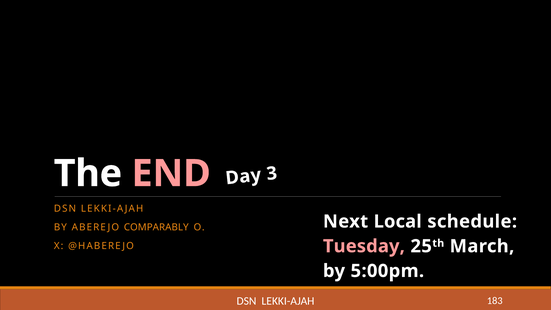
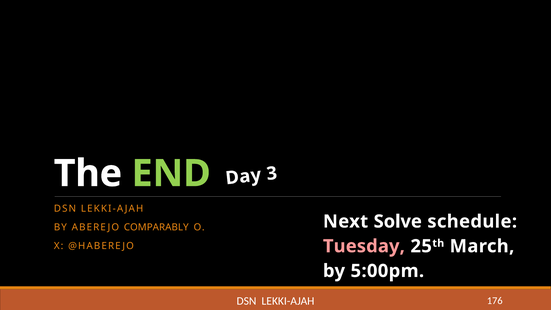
END colour: pink -> light green (171, 174)
Local: Local -> Solve (398, 221)
183: 183 -> 176 (495, 301)
